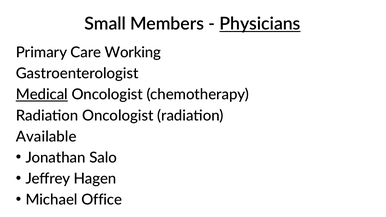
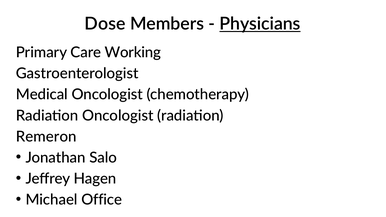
Small: Small -> Dose (105, 24)
Medical underline: present -> none (42, 95)
Available: Available -> Remeron (46, 137)
